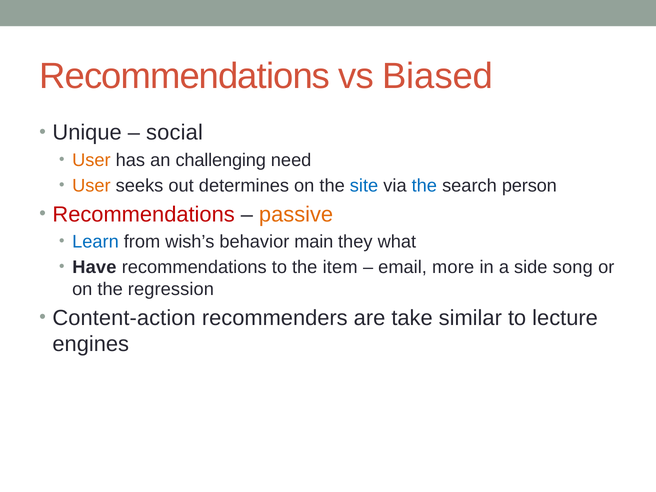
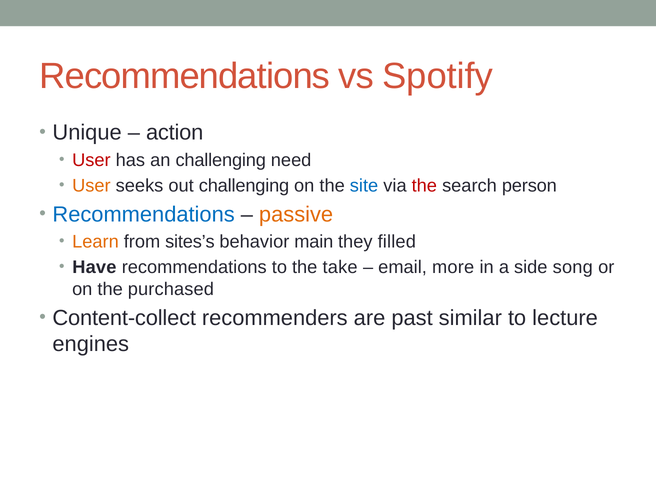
Biased: Biased -> Spotify (438, 76)
social: social -> action (175, 133)
User colour: orange -> red (91, 160)
out determines: determines -> challenging (244, 186)
the colour: blue -> red (424, 186)
Recommendations colour: red -> blue (144, 214)
Learn colour: blue -> orange (95, 242)
wish’s: wish’s -> sites’s (190, 242)
what: what -> filled (397, 242)
item: item -> take (340, 267)
regression: regression -> purchased (171, 289)
Content-action: Content-action -> Content-collect (124, 318)
take: take -> past (412, 318)
